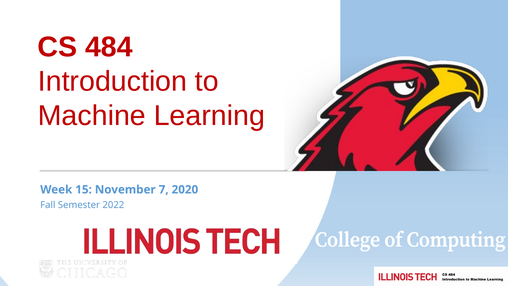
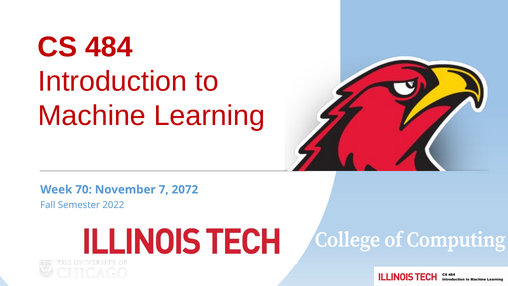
15: 15 -> 70 (84, 189)
2020: 2020 -> 2072 (185, 189)
